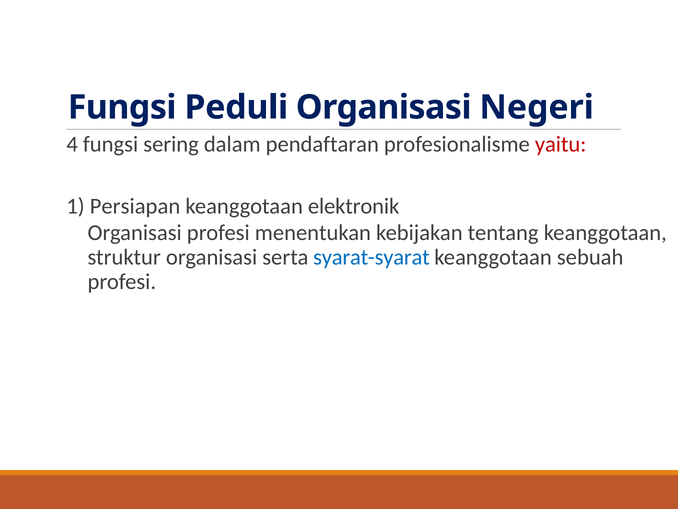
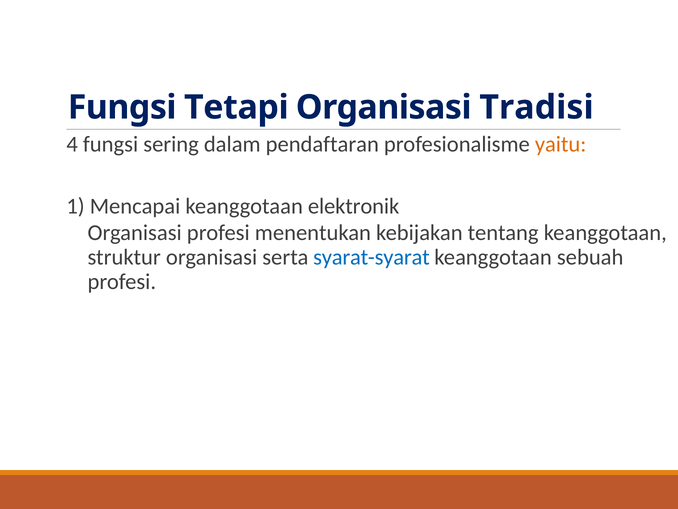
Peduli: Peduli -> Tetapi (236, 107)
Negeri: Negeri -> Tradisi (537, 107)
yaitu colour: red -> orange (561, 144)
Persiapan: Persiapan -> Mencapai (135, 206)
